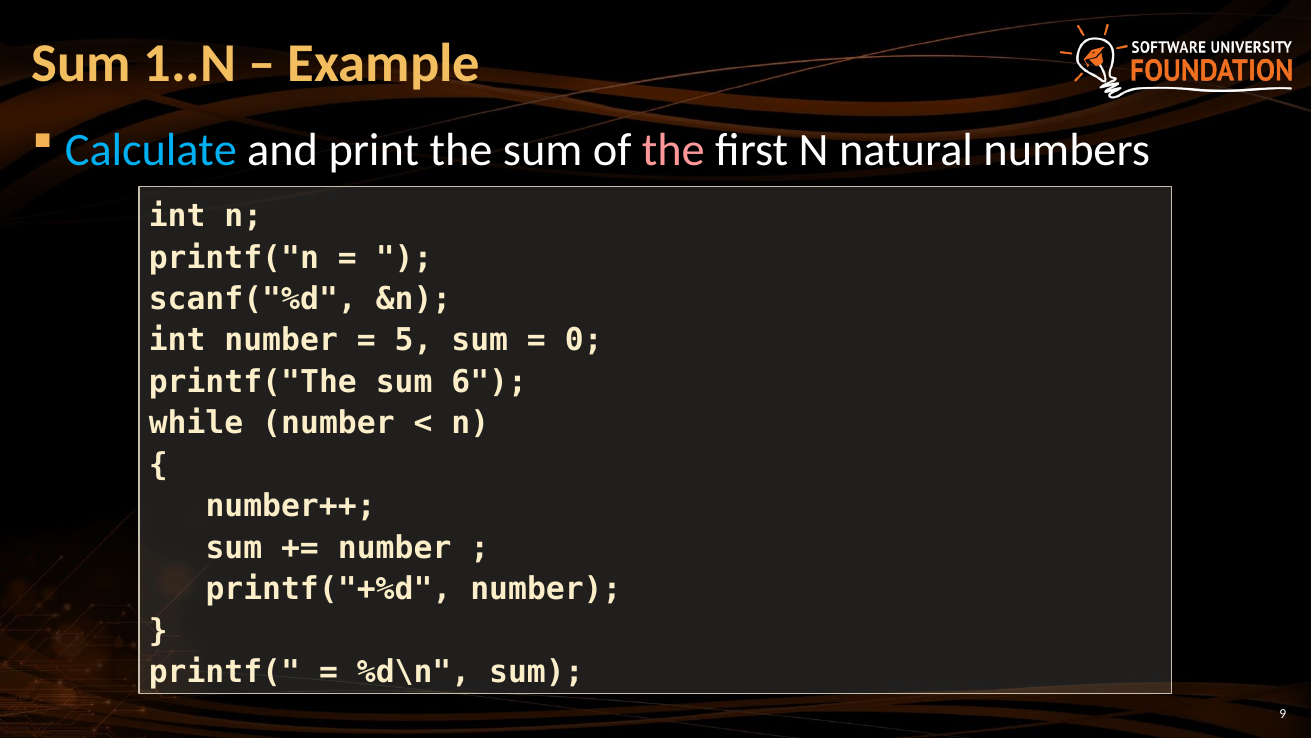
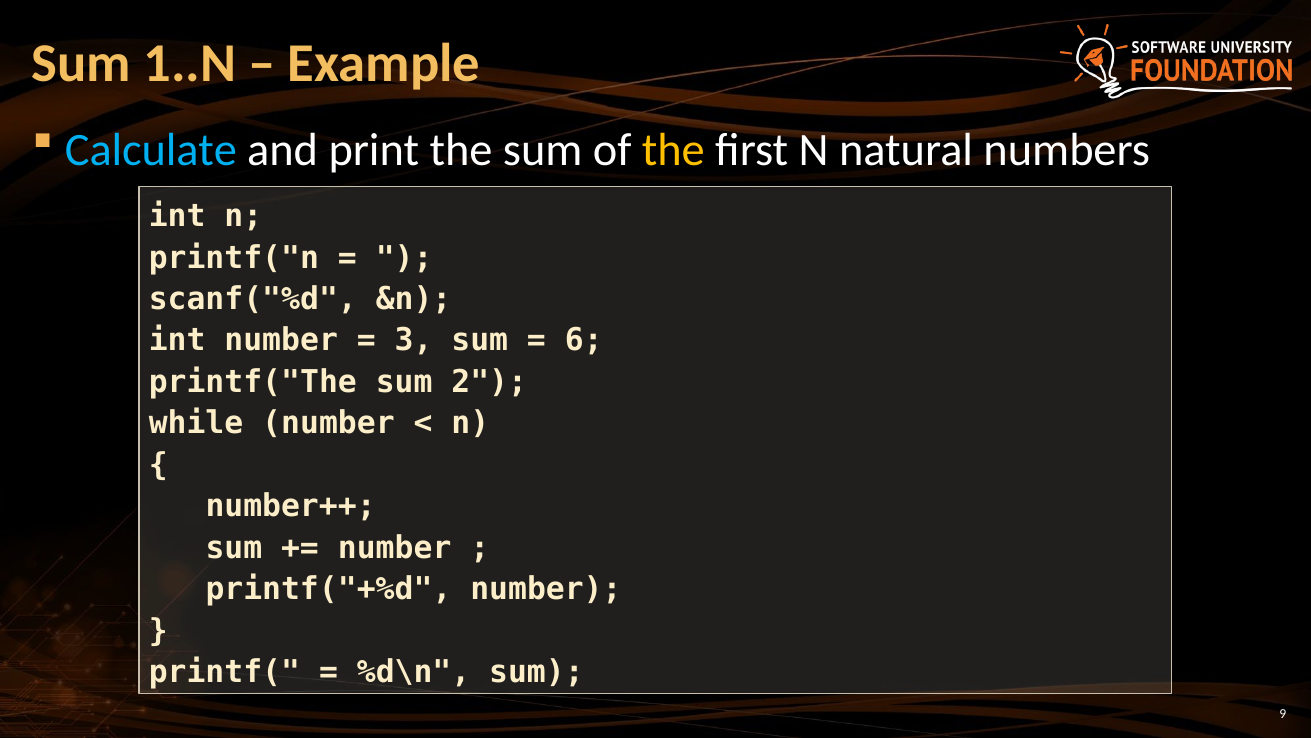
the colour: pink -> yellow (673, 150)
5: 5 -> 3 (414, 340)
0: 0 -> 6 (584, 340)
6: 6 -> 2 (489, 382)
